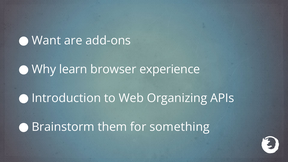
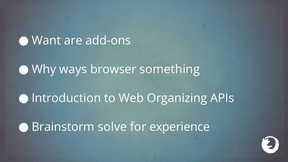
learn: learn -> ways (73, 69)
experience: experience -> something (170, 69)
them: them -> solve (112, 127)
something: something -> experience (180, 127)
